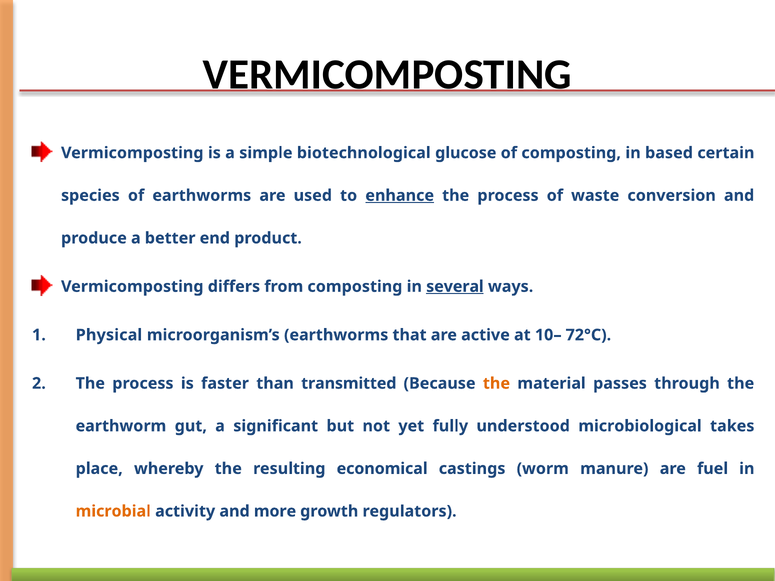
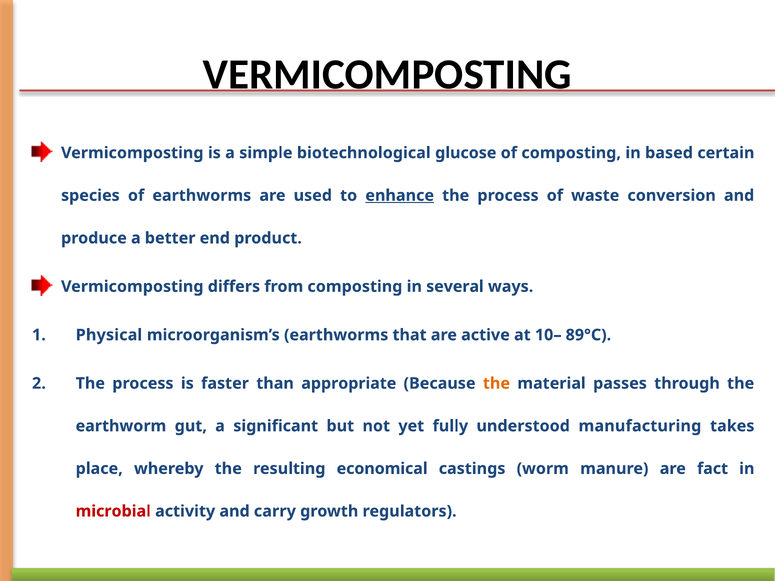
several underline: present -> none (455, 287)
72°C: 72°C -> 89°C (588, 335)
transmitted: transmitted -> appropriate (349, 384)
microbiological: microbiological -> manufacturing (640, 426)
fuel: fuel -> fact (713, 469)
microbial colour: orange -> red (113, 511)
more: more -> carry (275, 511)
